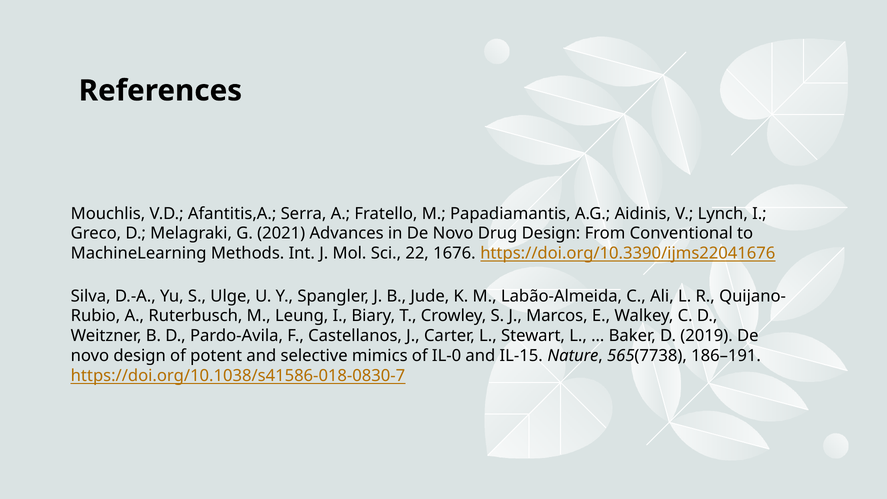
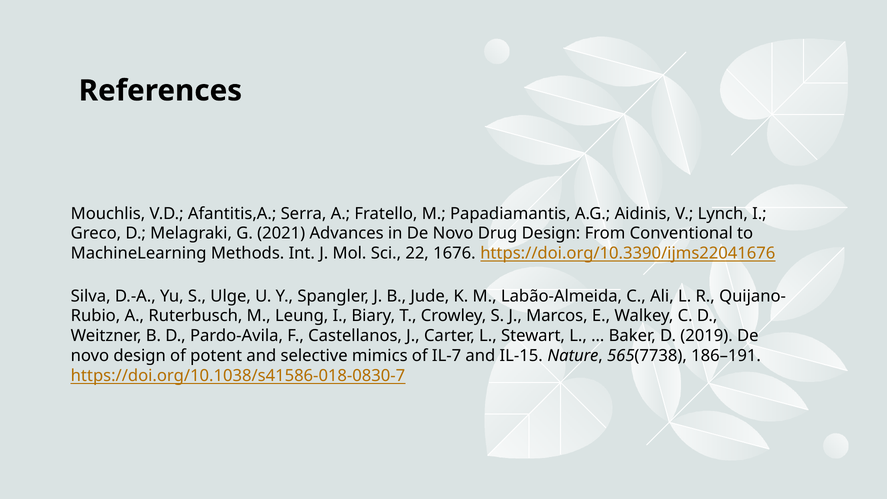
IL-0: IL-0 -> IL-7 (447, 356)
